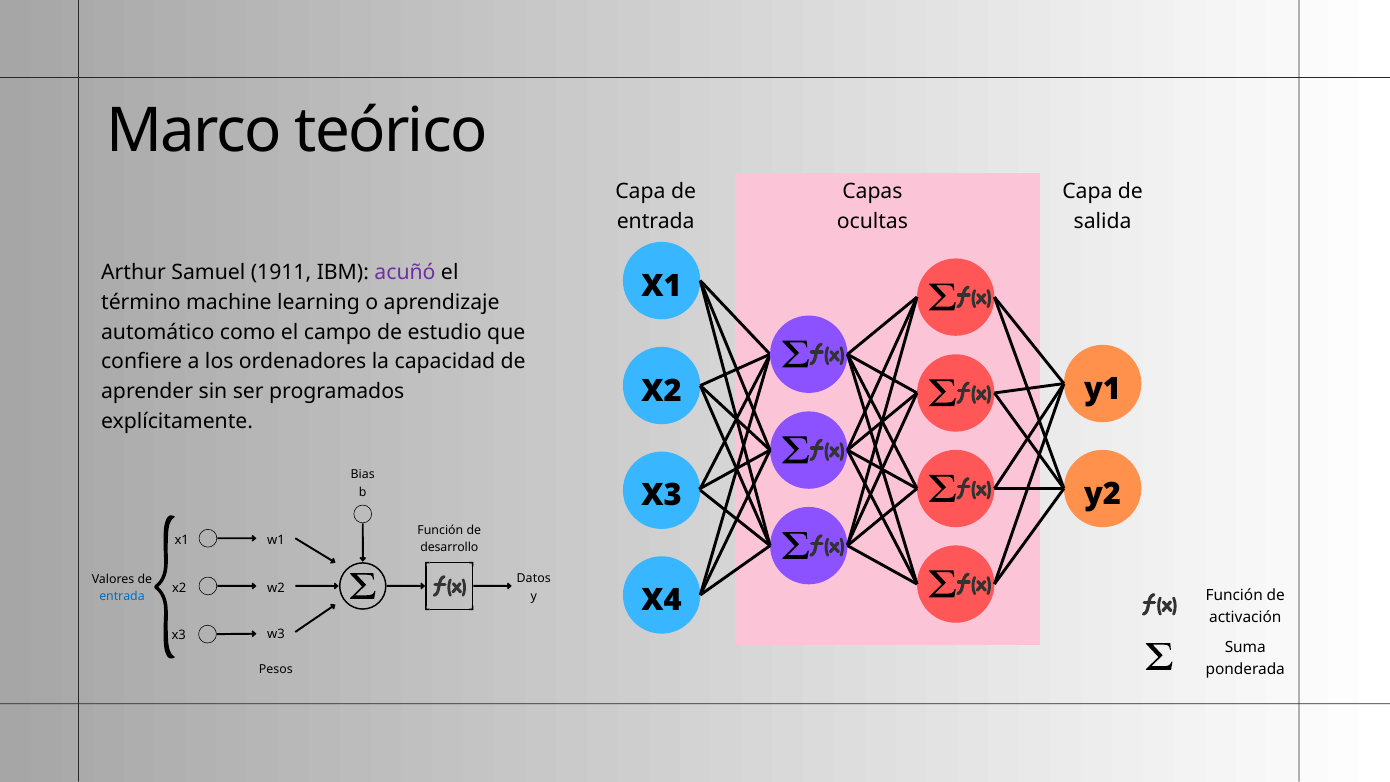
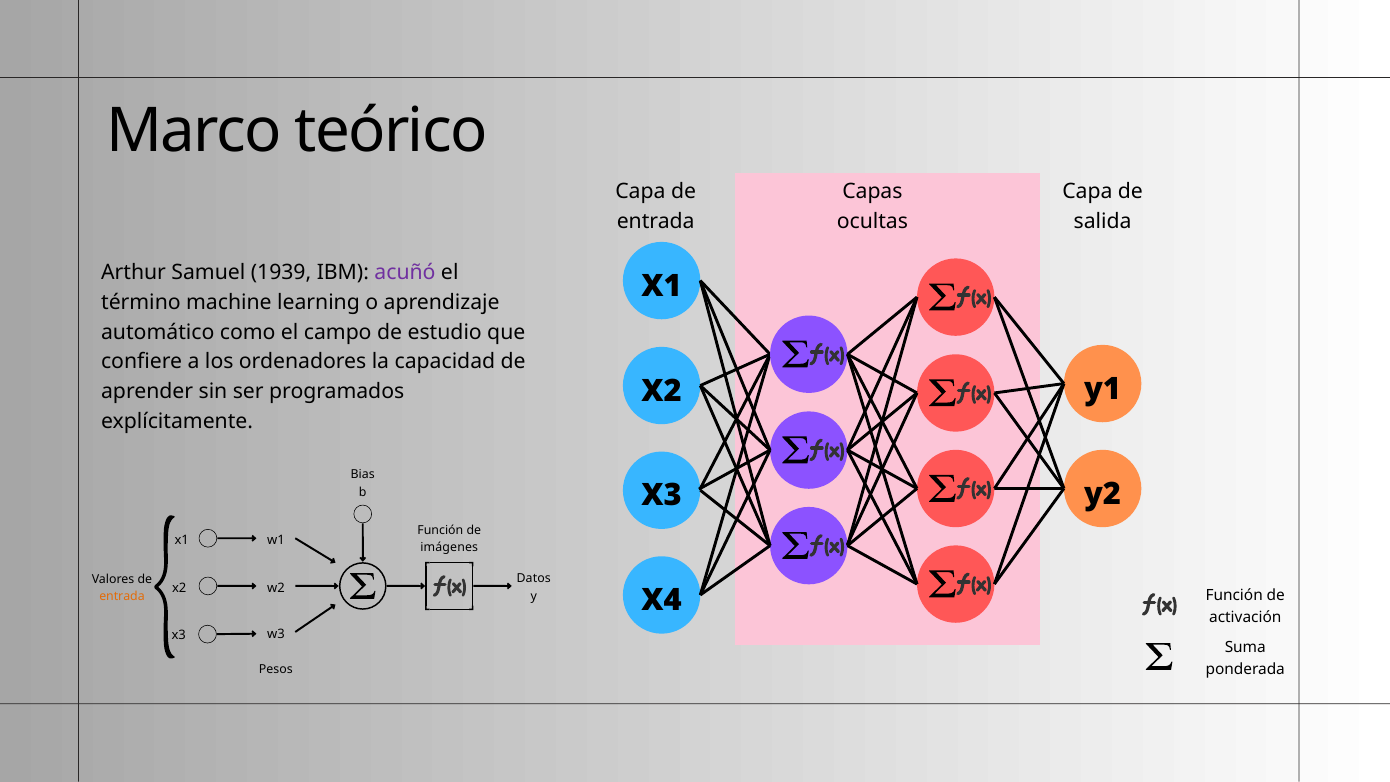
1911: 1911 -> 1939 (281, 273)
desarrollo: desarrollo -> imágenes (449, 548)
entrada colour: blue -> orange (122, 597)
